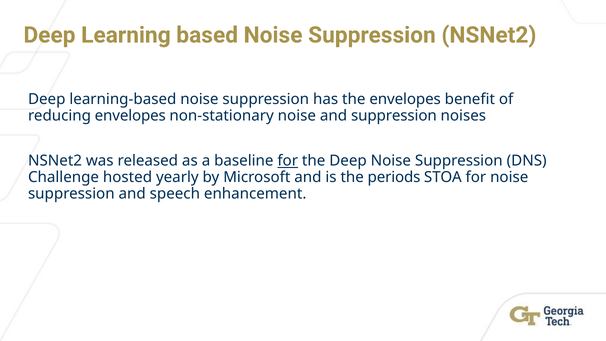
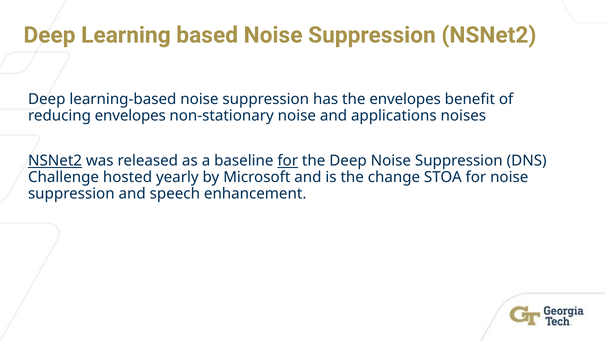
and suppression: suppression -> applications (394, 116)
NSNet2 underline: none -> present (55, 161)
periods: periods -> change (394, 177)
